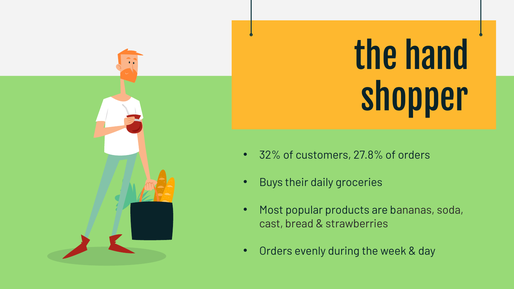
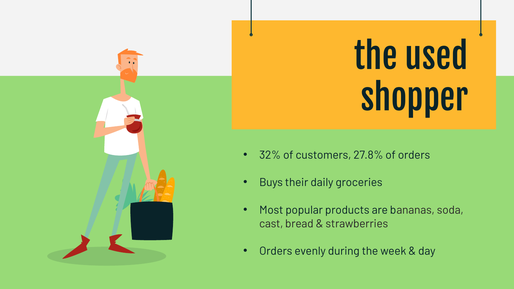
hand: hand -> used (436, 58)
